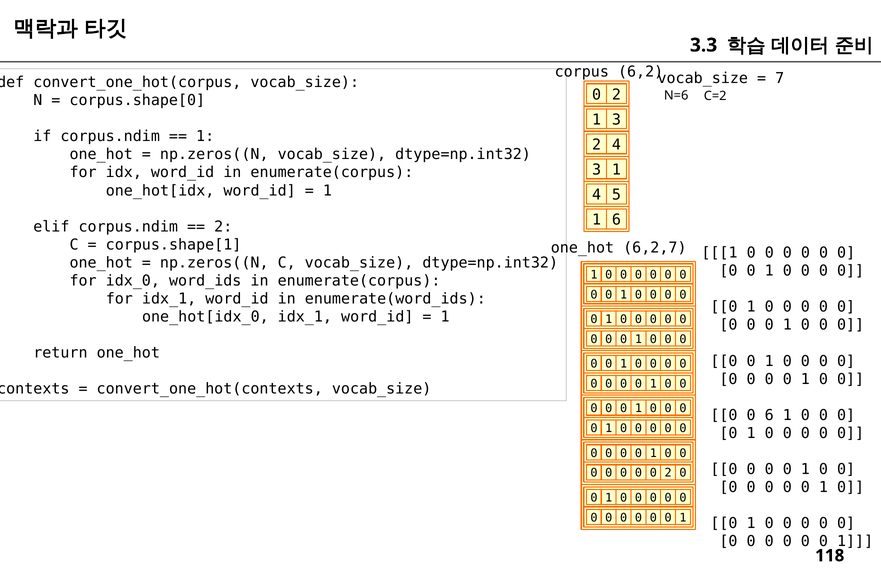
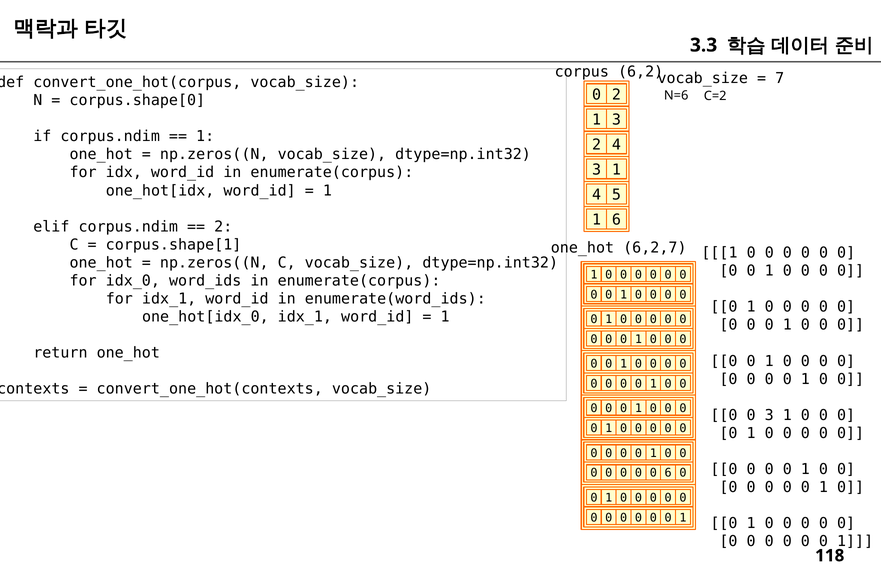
0 6: 6 -> 3 (769, 415)
0 0 2: 2 -> 6 (668, 473)
